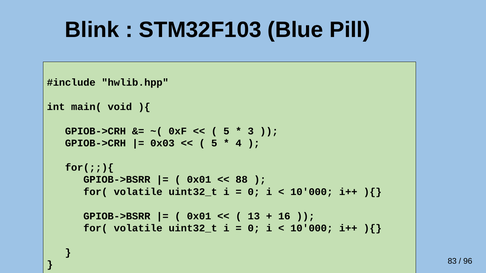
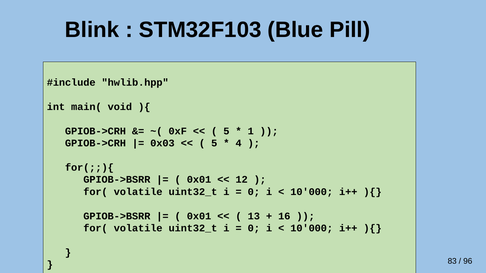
3: 3 -> 1 (251, 131)
88: 88 -> 12 (242, 180)
